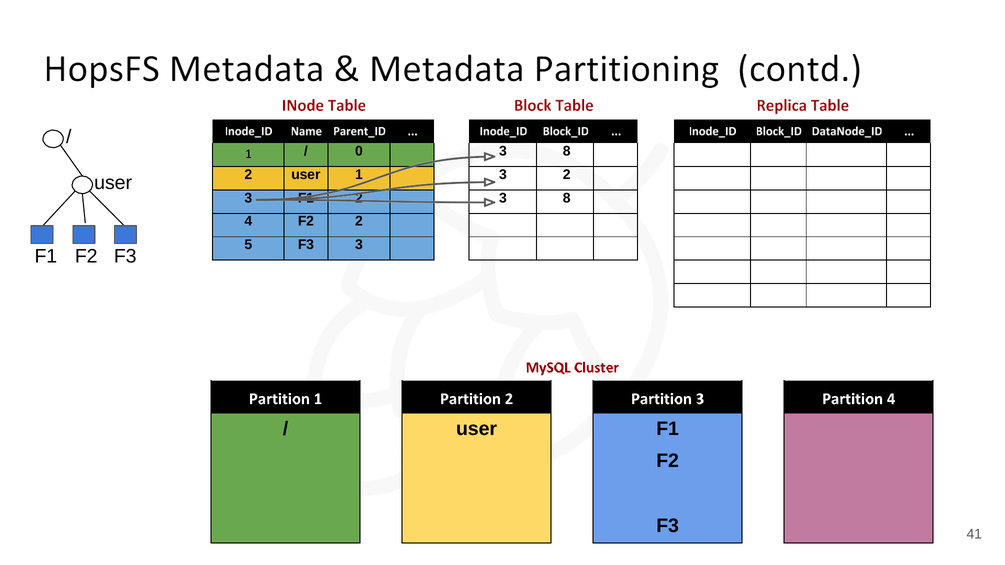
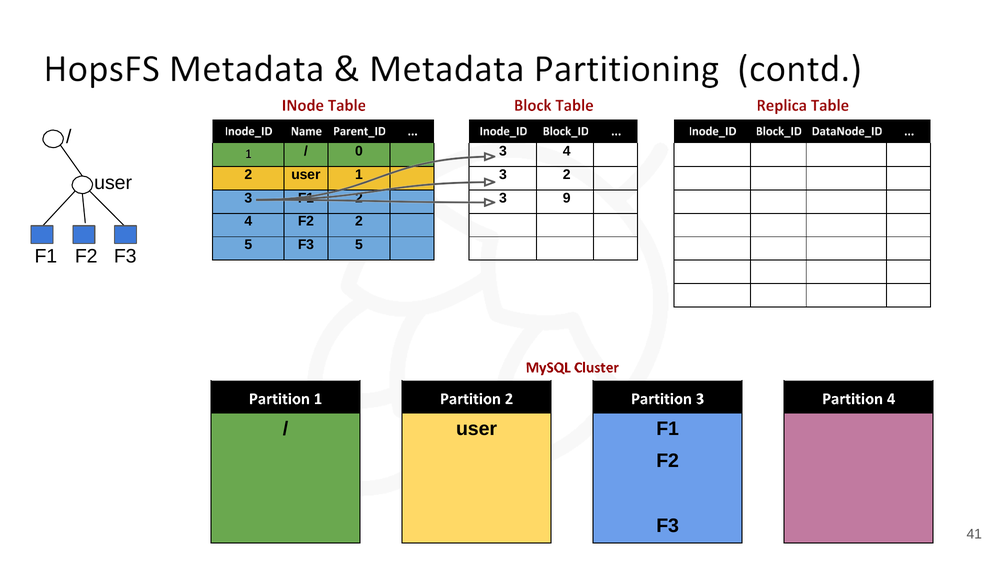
8: 8 -> 4 (567, 151)
8: 8 -> 9 (567, 198)
F3 3: 3 -> 5 (359, 245)
